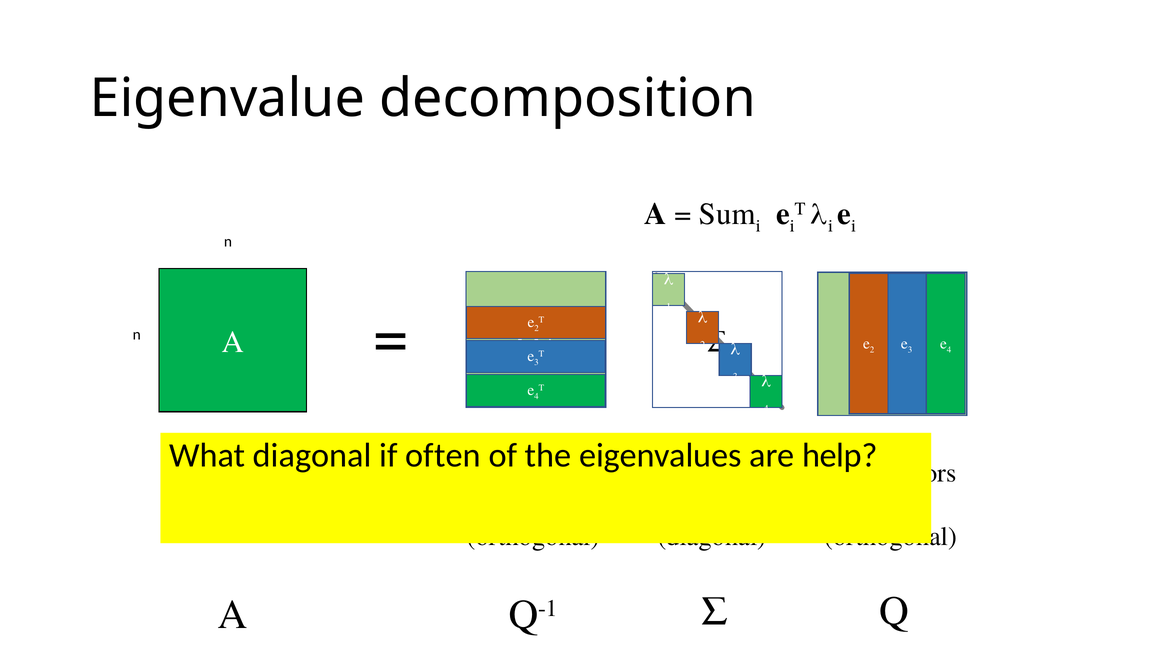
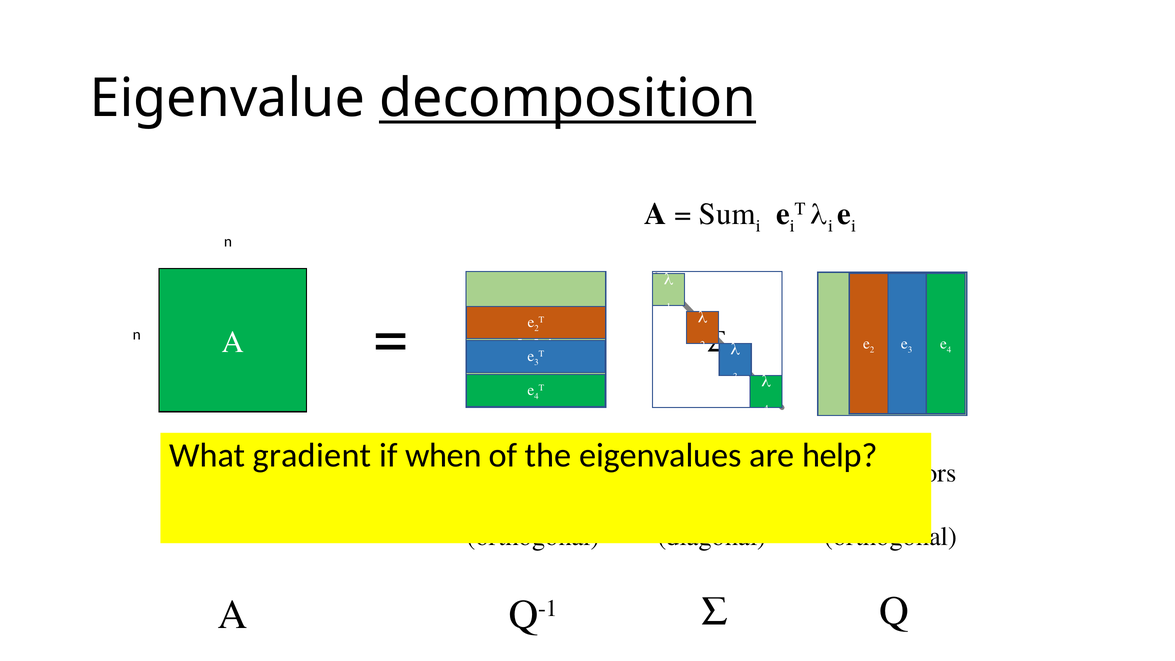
decomposition underline: none -> present (567, 99)
diagonal: diagonal -> gradient (312, 456)
often: often -> when (443, 456)
